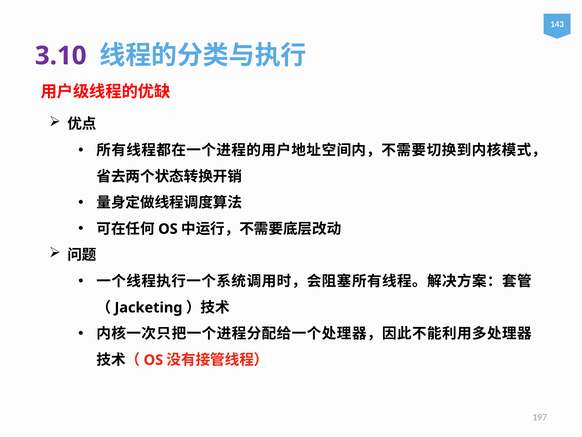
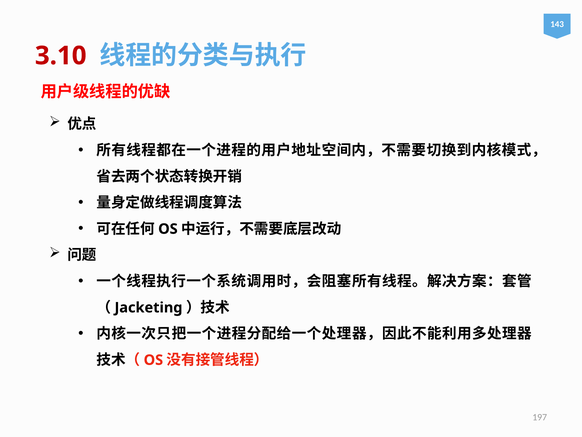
3.10 colour: purple -> red (61, 56)
